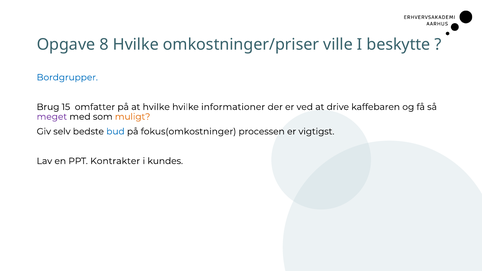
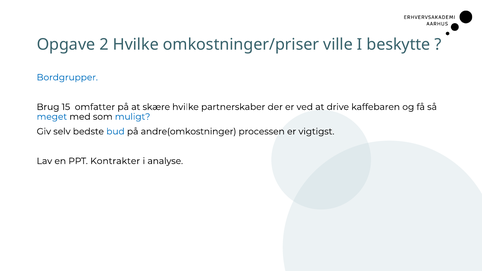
8: 8 -> 2 (104, 45)
at hvilke: hvilke -> skære (156, 107)
informationer: informationer -> partnerskaber (233, 107)
meget colour: purple -> blue (52, 117)
muligt colour: orange -> blue (133, 117)
fokus(omkostninger: fokus(omkostninger -> andre(omkostninger (189, 132)
kundes: kundes -> analyse (165, 161)
